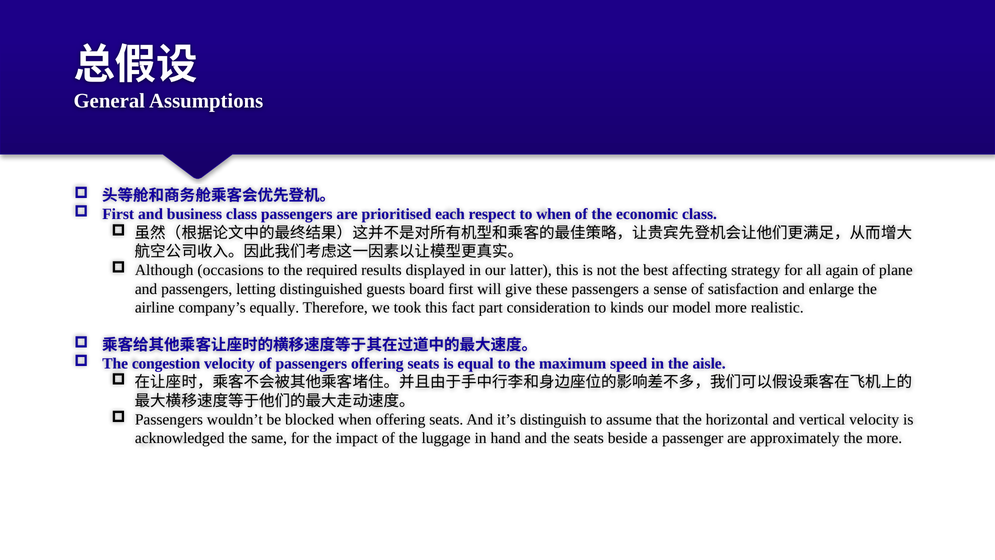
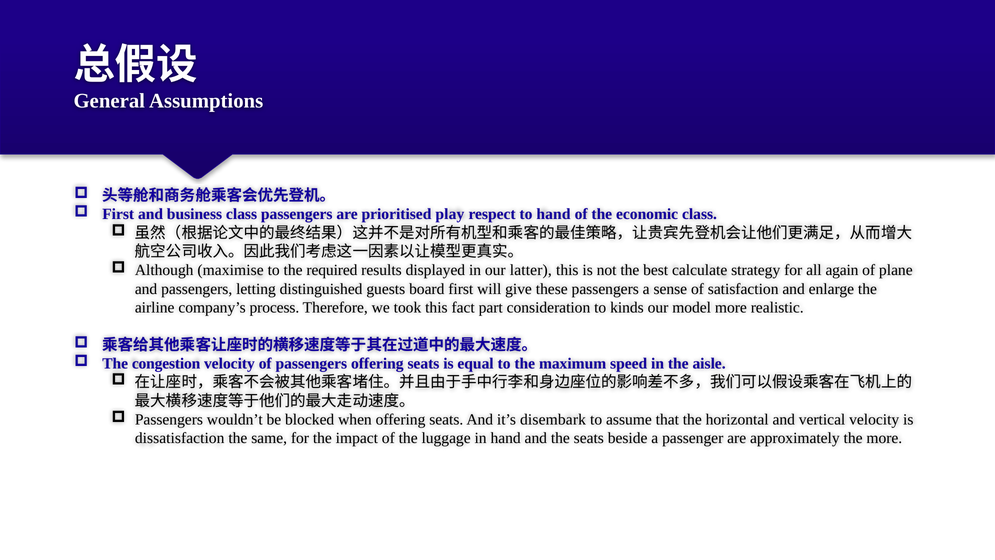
each: each -> play (450, 214)
to when: when -> hand (553, 214)
occasions: occasions -> maximise (231, 270)
affecting: affecting -> calculate (700, 270)
equally: equally -> process (274, 307)
distinguish: distinguish -> disembark (553, 419)
acknowledged: acknowledged -> dissatisfaction (180, 438)
